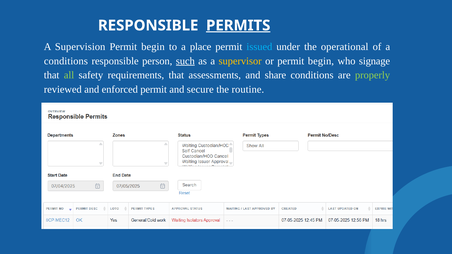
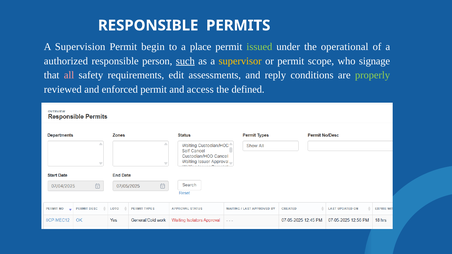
PERMITS underline: present -> none (238, 26)
issued colour: light blue -> light green (259, 47)
conditions: conditions -> authorized (66, 61)
or permit begin: begin -> scope (321, 61)
all colour: light green -> pink (69, 75)
requirements that: that -> edit (176, 75)
share: share -> reply (275, 75)
secure: secure -> access (200, 90)
routine: routine -> defined (248, 90)
